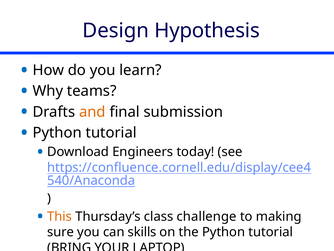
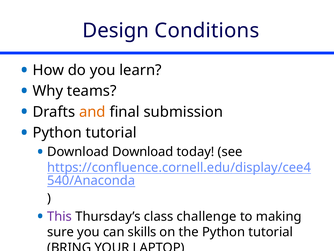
Hypothesis: Hypothesis -> Conditions (207, 31)
Download Engineers: Engineers -> Download (143, 152)
This colour: orange -> purple (60, 216)
